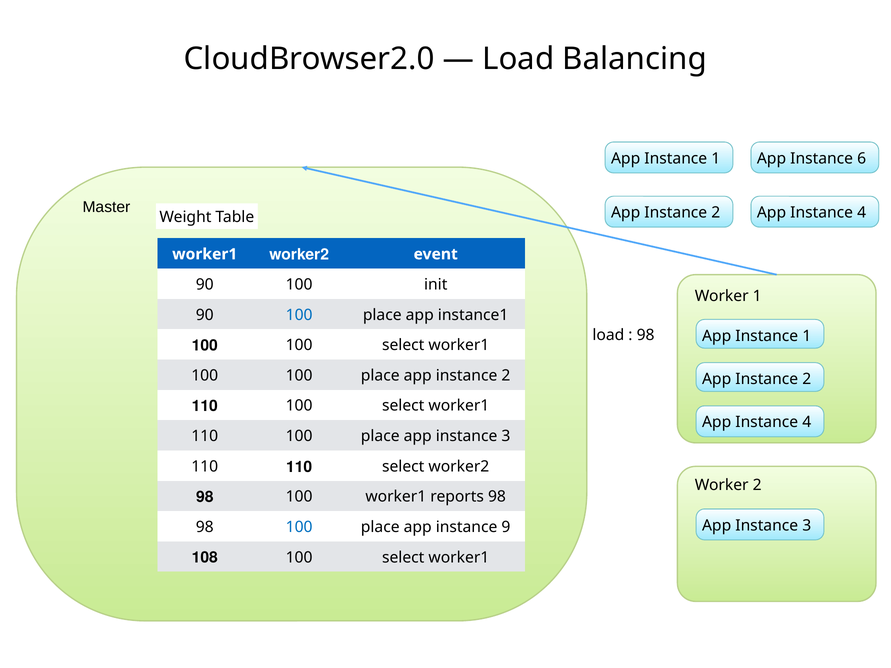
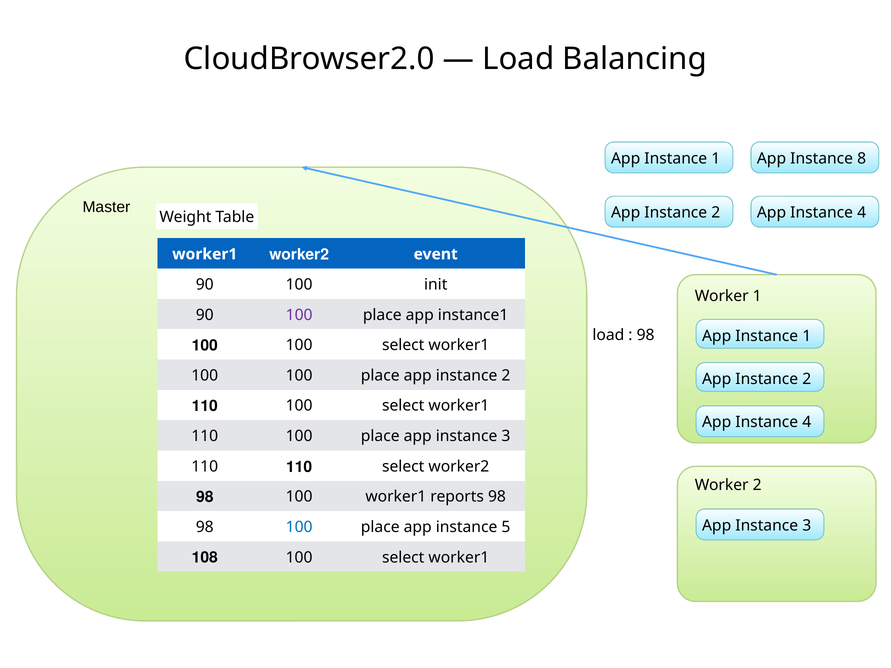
6: 6 -> 8 (862, 159)
100 colour: blue -> purple (299, 315)
9: 9 -> 5 (506, 527)
